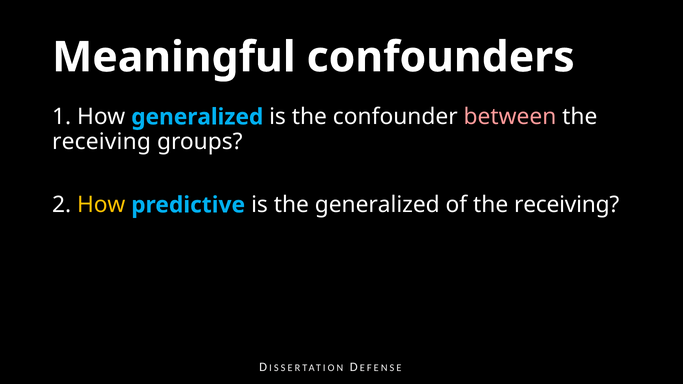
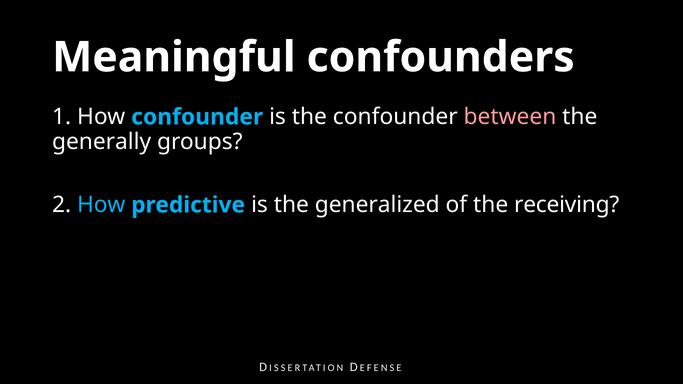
How generalized: generalized -> confounder (197, 117)
receiving: receiving -> generally (102, 142)
How colour: yellow -> light blue (101, 205)
